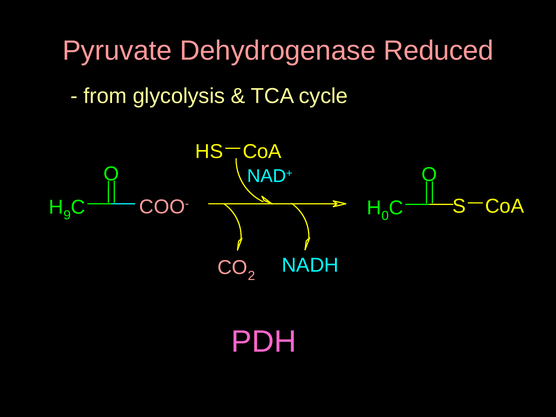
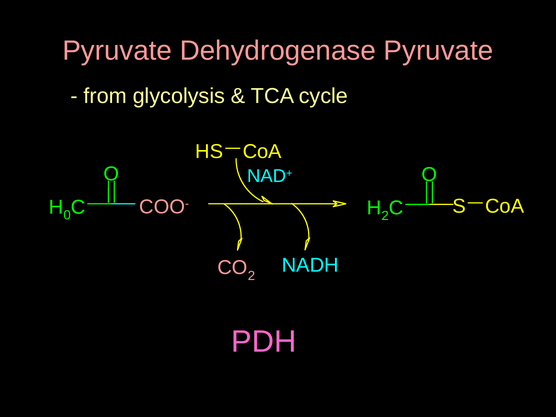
Dehydrogenase Reduced: Reduced -> Pyruvate (438, 51)
9: 9 -> 0 (67, 215)
H 0: 0 -> 2 (385, 216)
